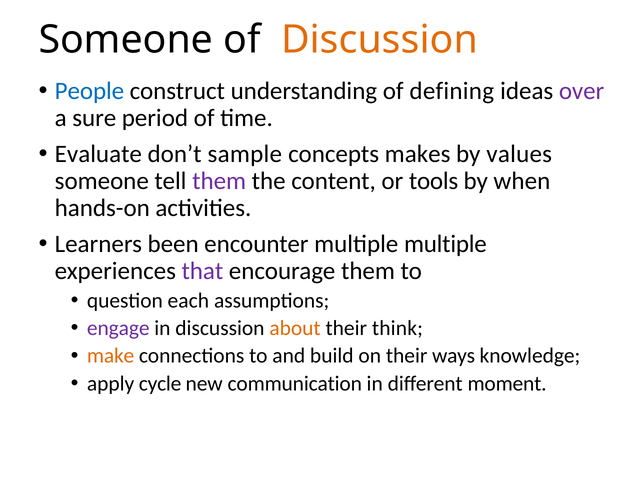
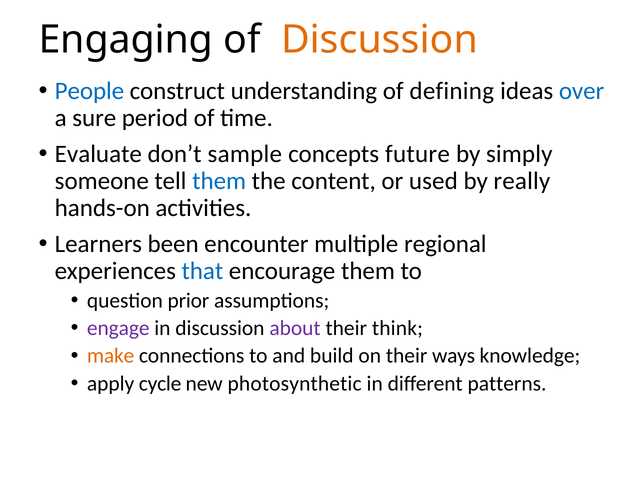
Someone: Someone -> Engaging (126, 40)
over colour: purple -> blue (582, 91)
makes: makes -> future (417, 154)
values: values -> simply (519, 154)
them colour: purple -> blue (219, 181)
tools: tools -> used (433, 181)
when: when -> really (522, 181)
multiple multiple: multiple -> regional (445, 244)
that colour: purple -> blue (202, 271)
each: each -> prior (188, 301)
about colour: orange -> purple (295, 328)
communication: communication -> photosynthetic (295, 383)
moment: moment -> patterns (507, 383)
